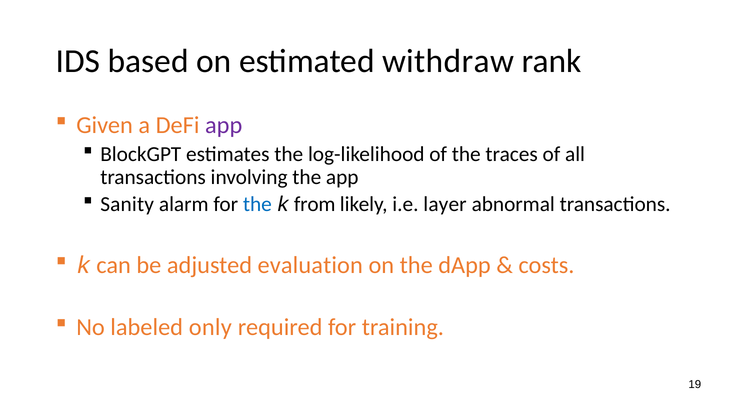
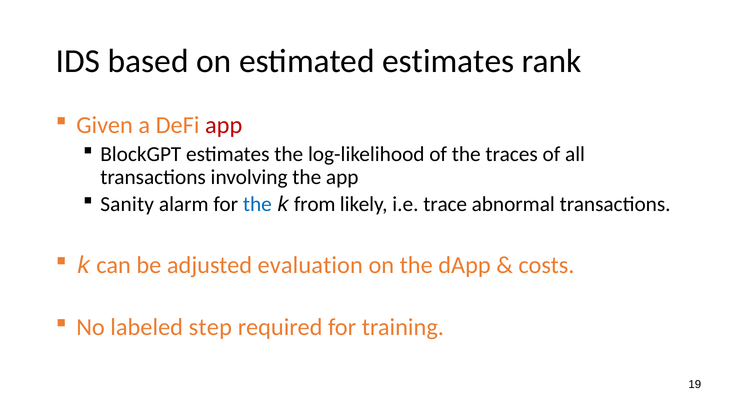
estimated withdraw: withdraw -> estimates (448, 61)
app colour: purple -> red (224, 125)
layer: layer -> trace (445, 204)
only: only -> step (210, 328)
